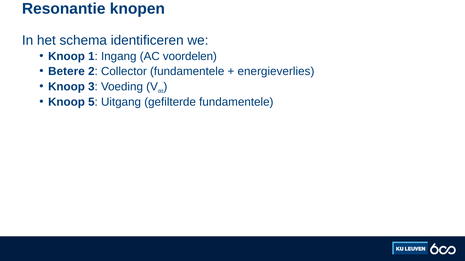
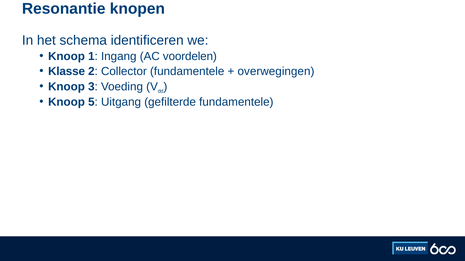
Betere: Betere -> Klasse (67, 71)
energieverlies: energieverlies -> overwegingen (276, 71)
